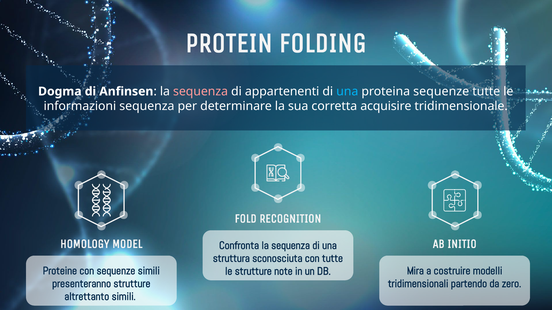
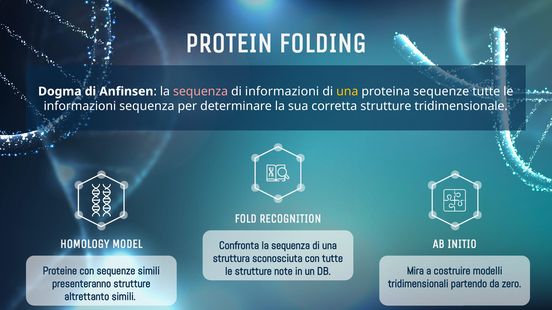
di appartenenti: appartenenti -> informazioni (282, 92)
una colour: light blue -> yellow (347, 92)
corretta acquisire: acquisire -> strutture (386, 106)
